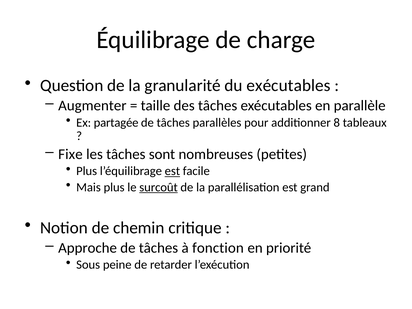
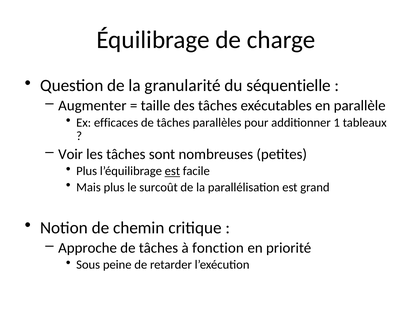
du exécutables: exécutables -> séquentielle (289, 86)
partagée: partagée -> efficaces (116, 123)
8: 8 -> 1 (337, 123)
Fixe: Fixe -> Voir (71, 154)
surcoût underline: present -> none (159, 187)
